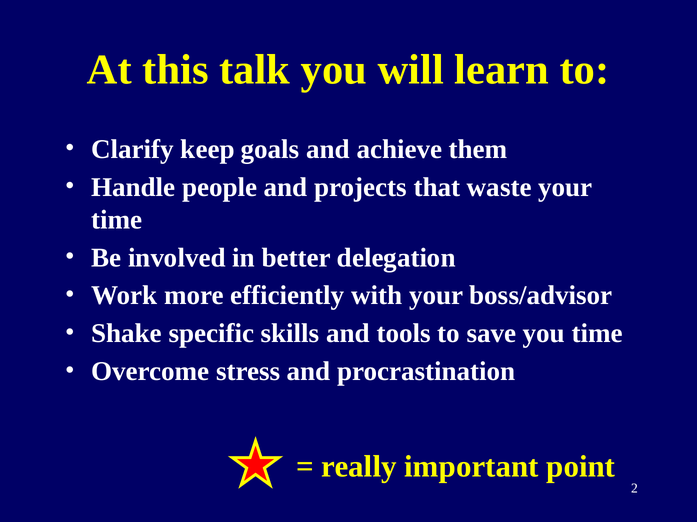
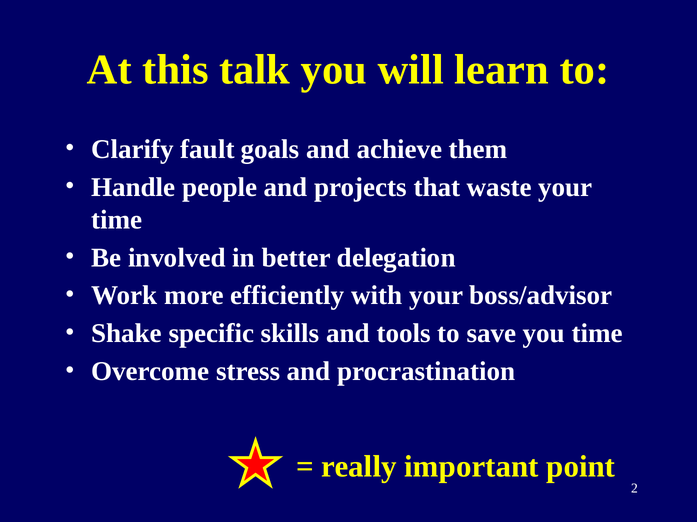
keep: keep -> fault (208, 149)
